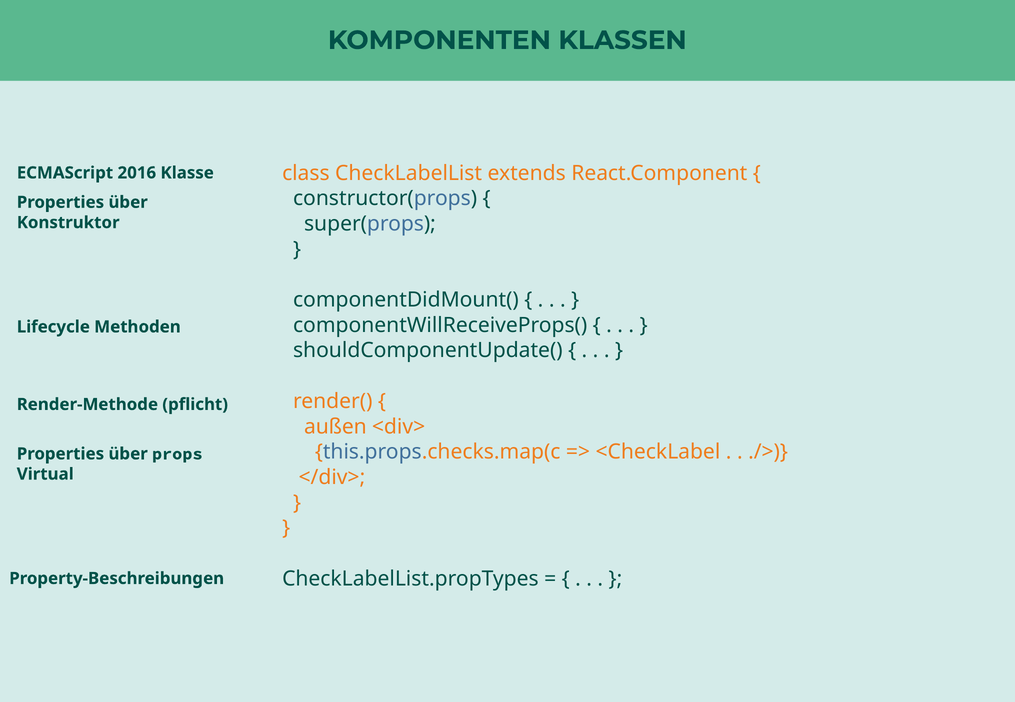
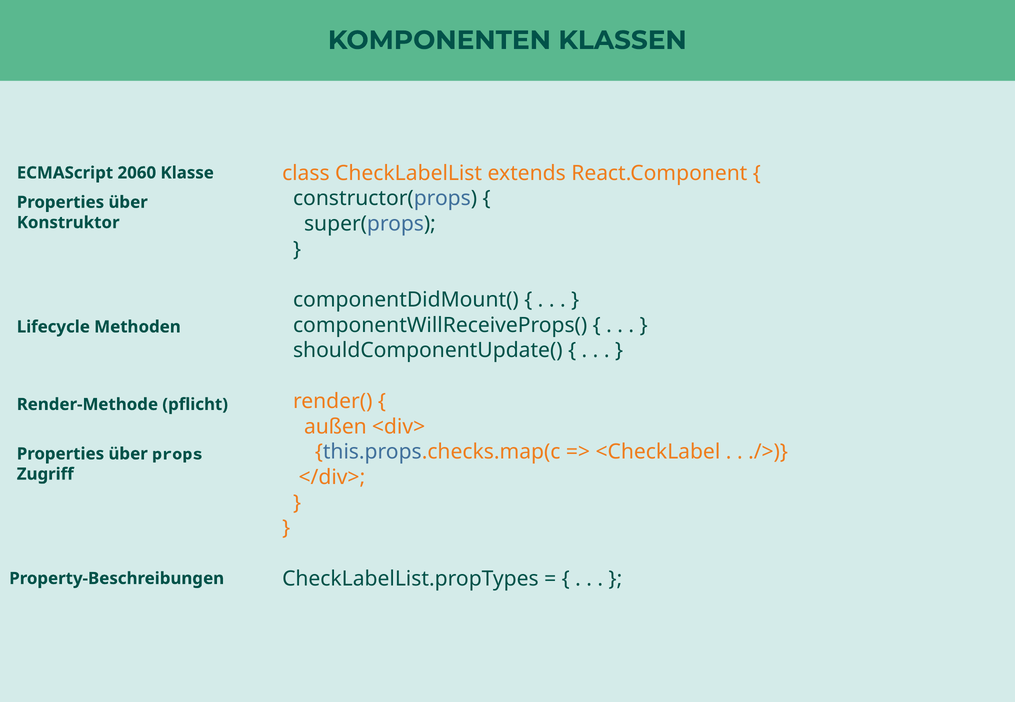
2016: 2016 -> 2060 (137, 173)
Virtual: Virtual -> Zugriff (45, 475)
